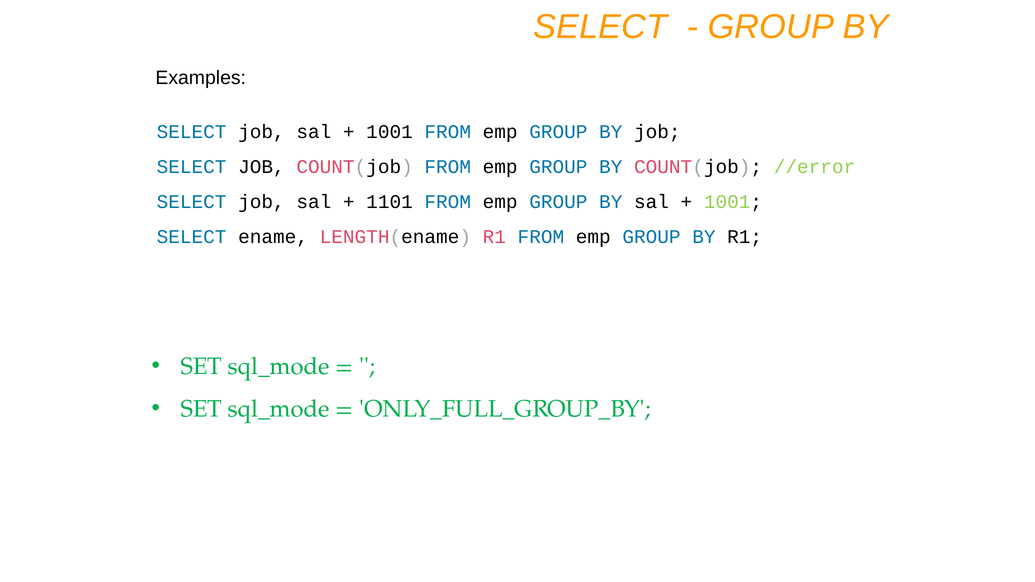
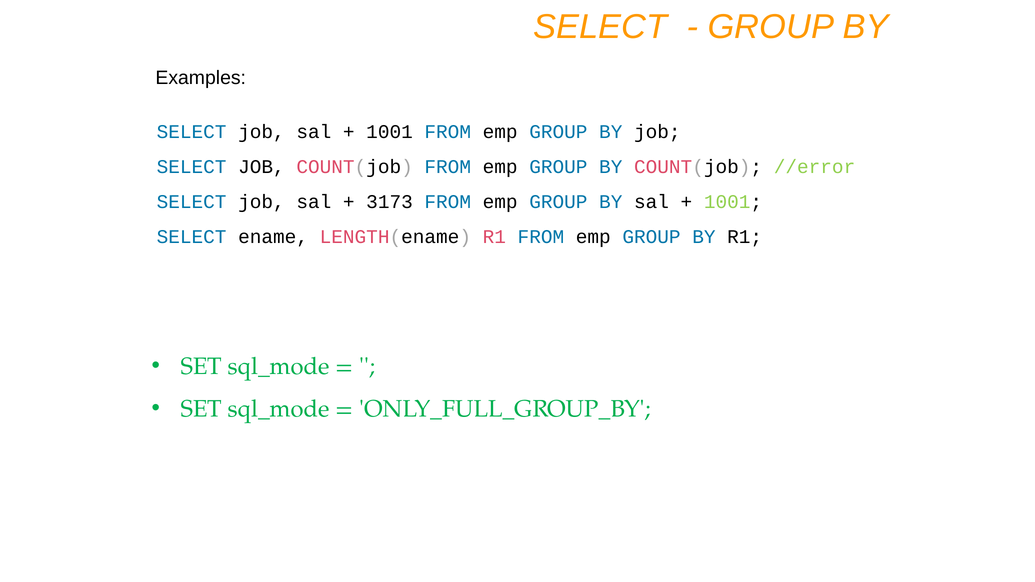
1101: 1101 -> 3173 (390, 202)
